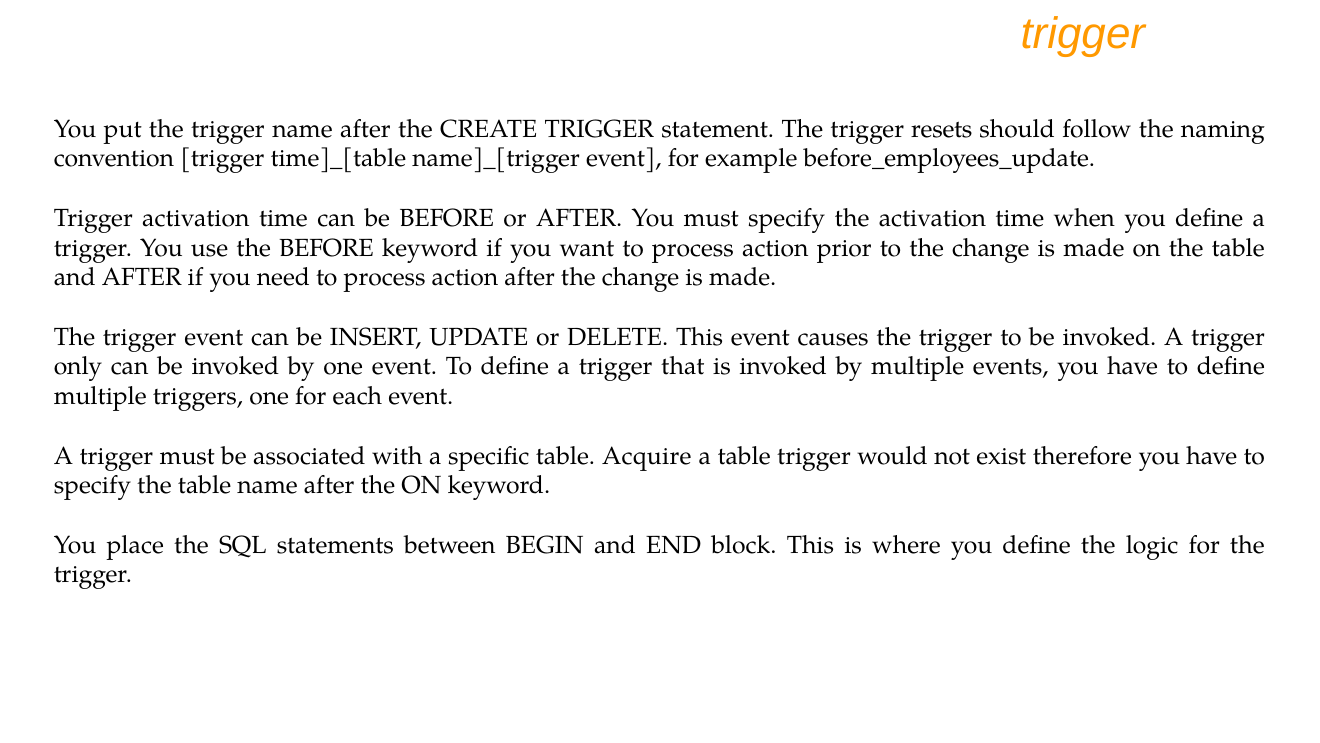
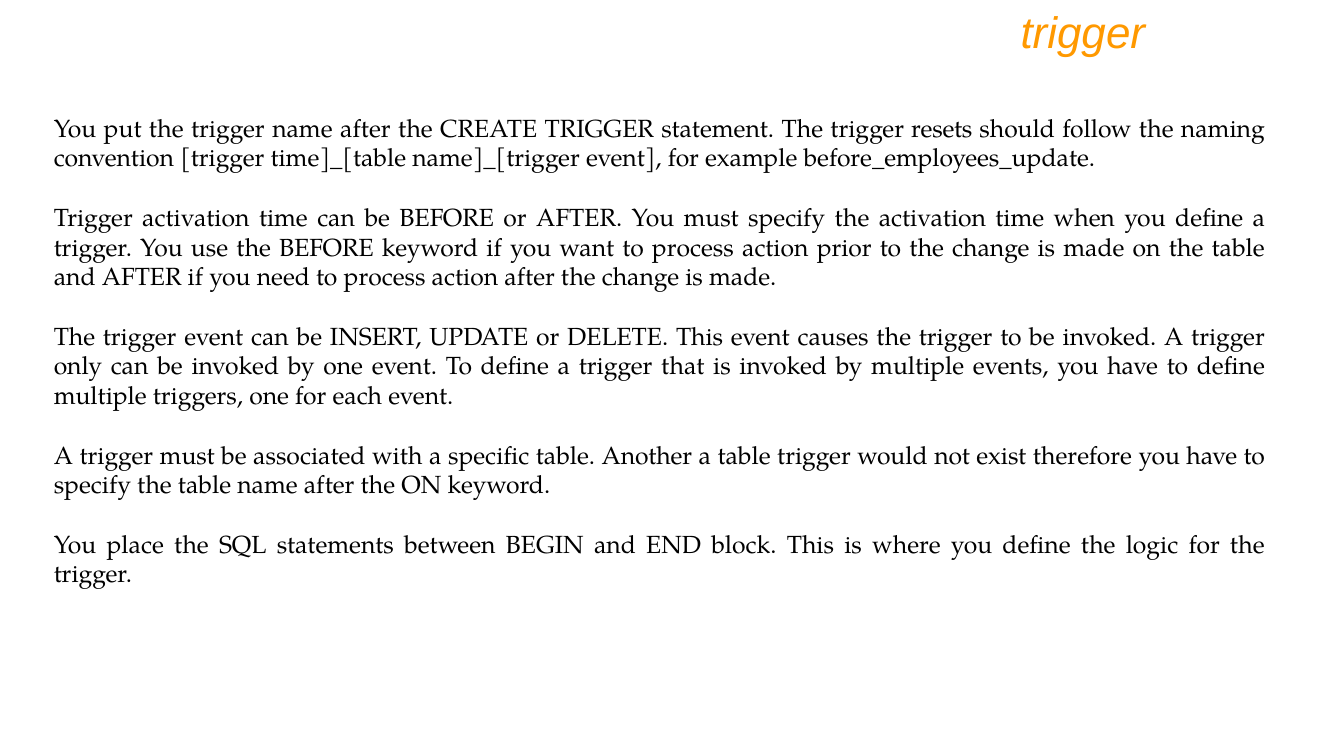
Acquire: Acquire -> Another (647, 456)
